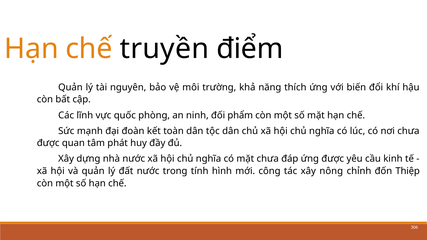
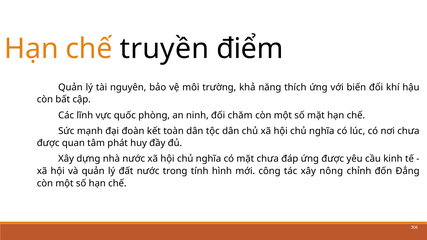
phẩm: phẩm -> chăm (240, 115)
Thiệp: Thiệp -> Đẳng (408, 171)
